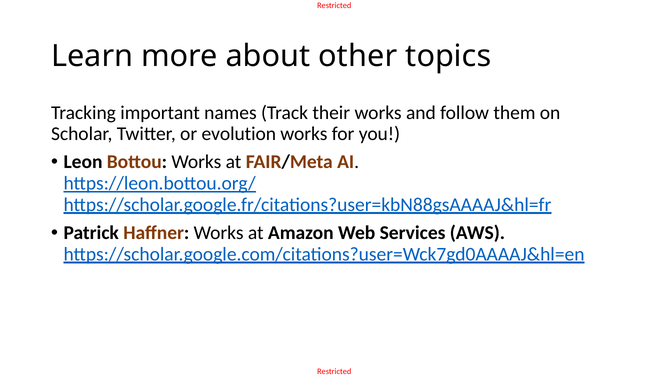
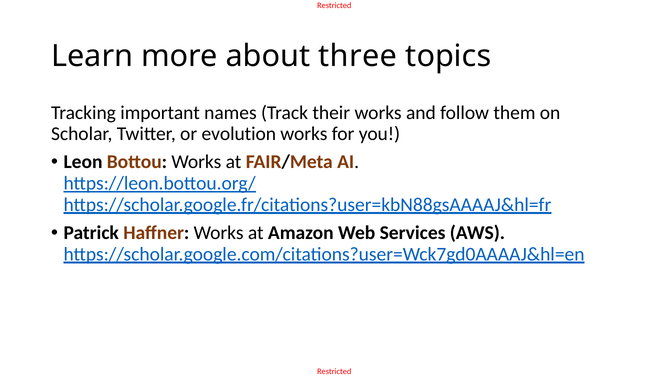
other: other -> three (358, 56)
